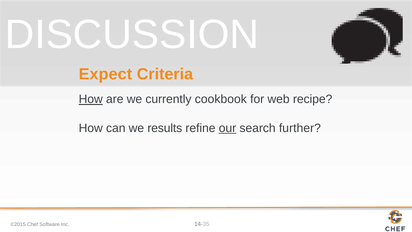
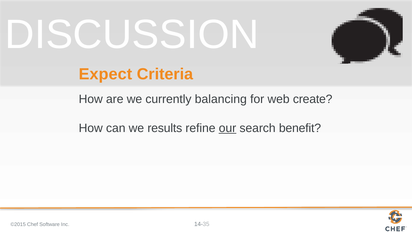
How underline: present -> none (91, 99)
cookbook: cookbook -> balancing (221, 99)
recipe: recipe -> create (313, 99)
further: further -> benefit (300, 128)
